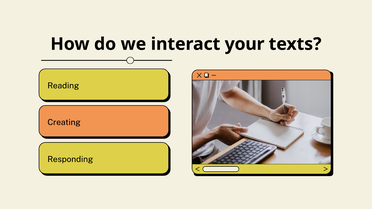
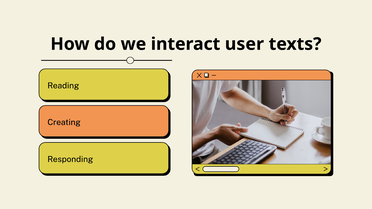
your: your -> user (244, 44)
